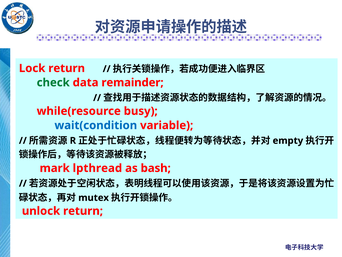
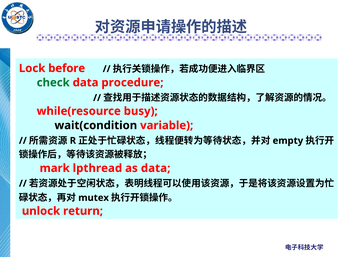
Lock return: return -> before (67, 68)
remainder: remainder -> procedure (132, 82)
wait(condition colour: blue -> black (96, 125)
as bash: bash -> data (156, 168)
